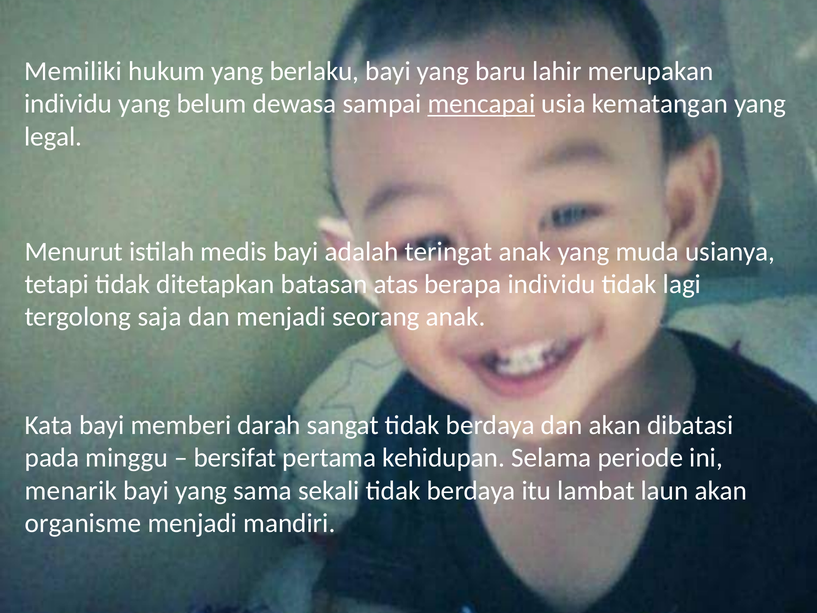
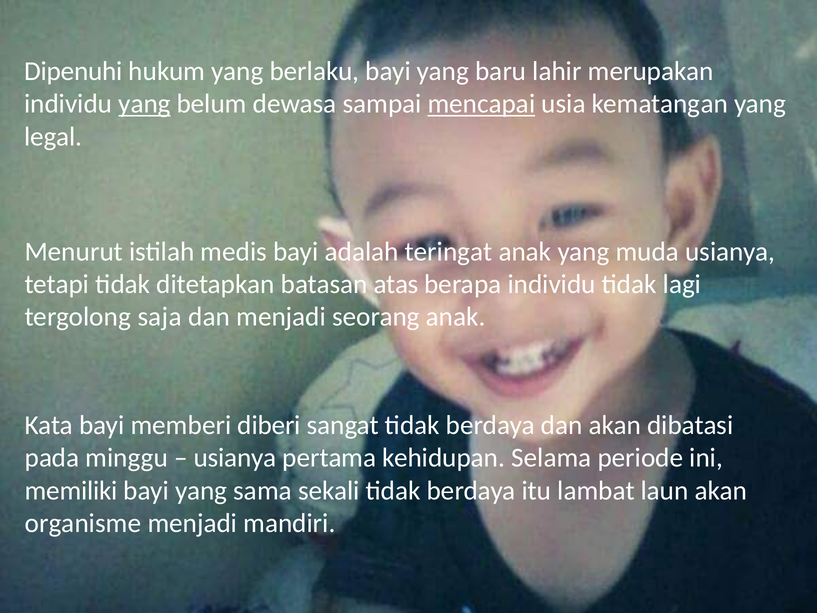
Memiliki: Memiliki -> Dipenuhi (73, 71)
yang underline: none -> present (144, 104)
darah: darah -> diberi (269, 425)
bersifat: bersifat -> usianya (235, 458)
menarik: menarik -> memiliki (71, 490)
